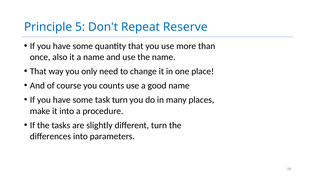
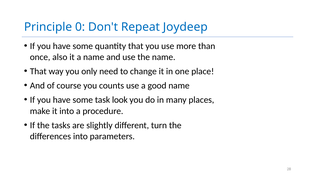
5: 5 -> 0 (80, 27)
Reserve: Reserve -> Joydeep (185, 27)
task turn: turn -> look (120, 100)
